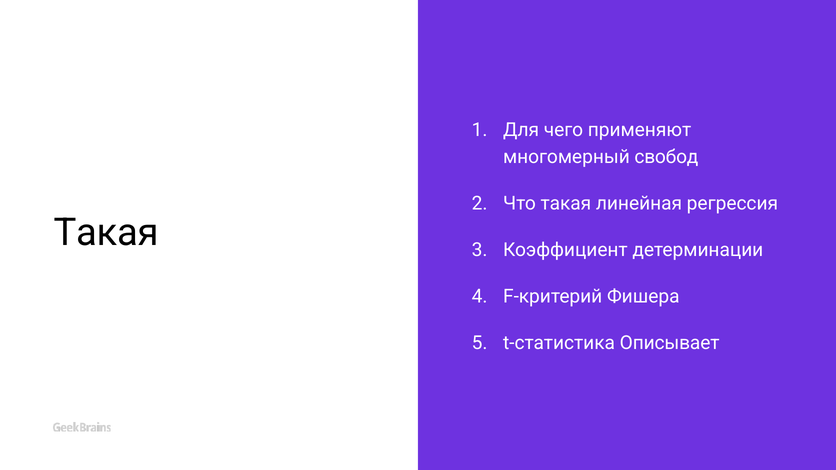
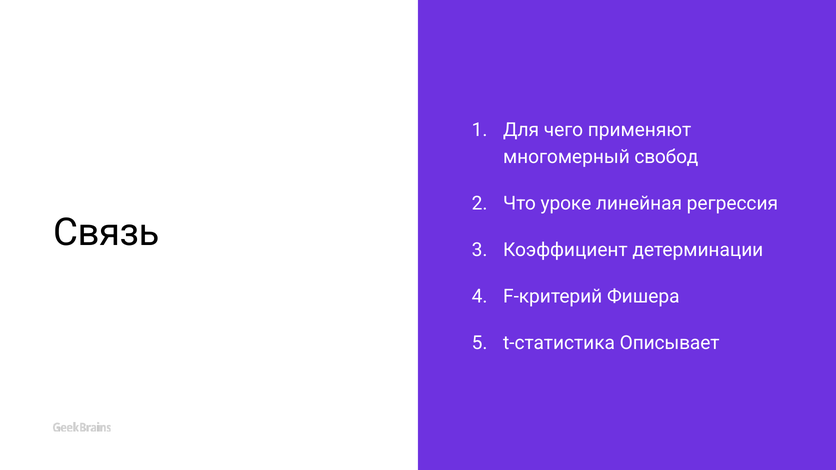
Что такая: такая -> уроке (566, 204)
Такая: Такая -> Связь (106, 233)
